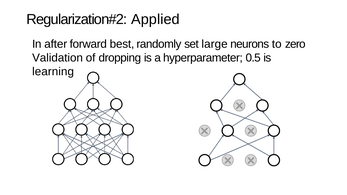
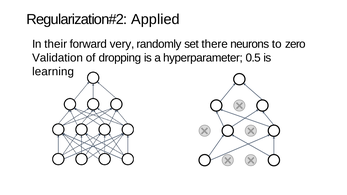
after: after -> their (56, 44)
best: best -> very (122, 44)
large: large -> there (215, 44)
